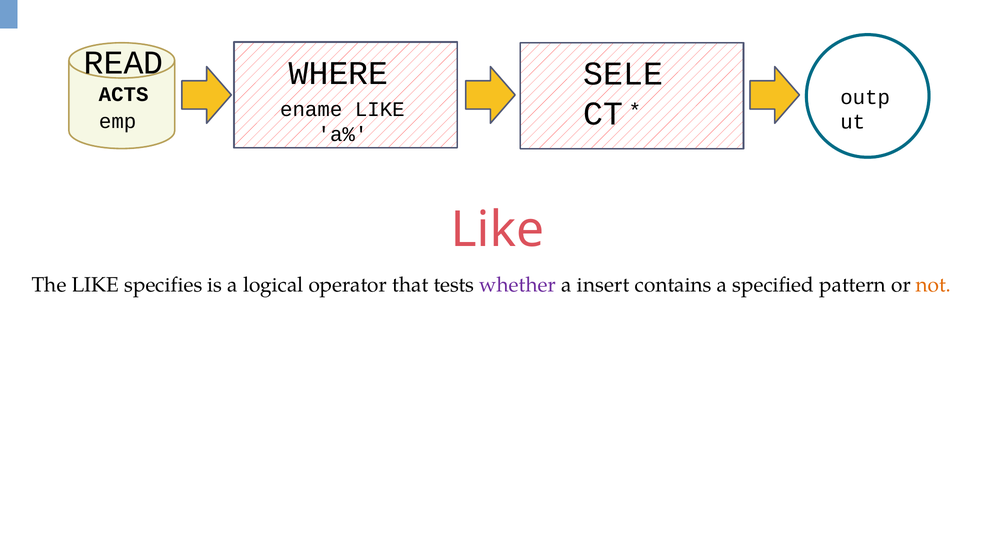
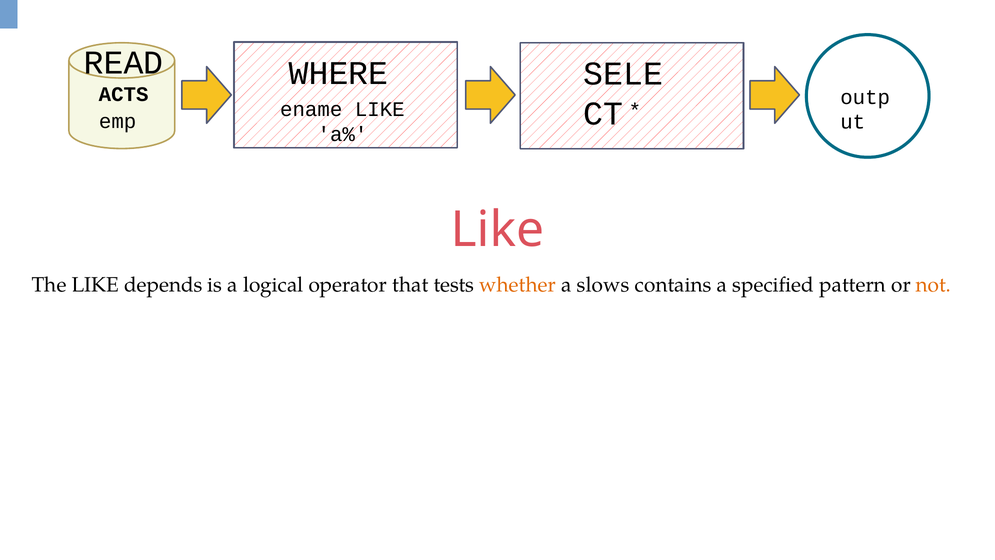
specifies: specifies -> depends (163, 285)
whether colour: purple -> orange (518, 285)
insert: insert -> slows (603, 285)
